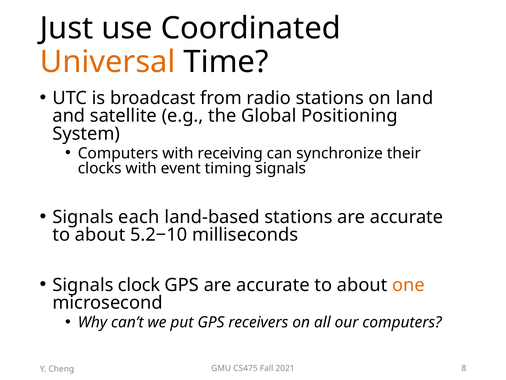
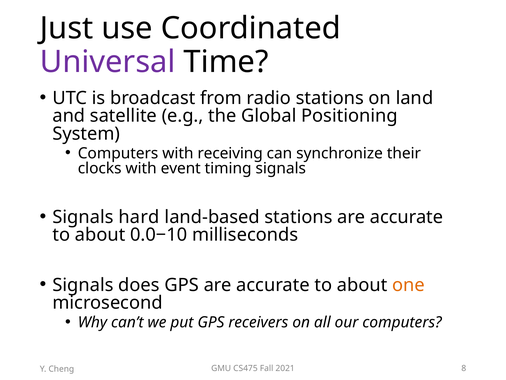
Universal colour: orange -> purple (108, 62)
each: each -> hard (139, 217)
5.2−10: 5.2−10 -> 0.0−10 (159, 235)
clock: clock -> does (139, 285)
